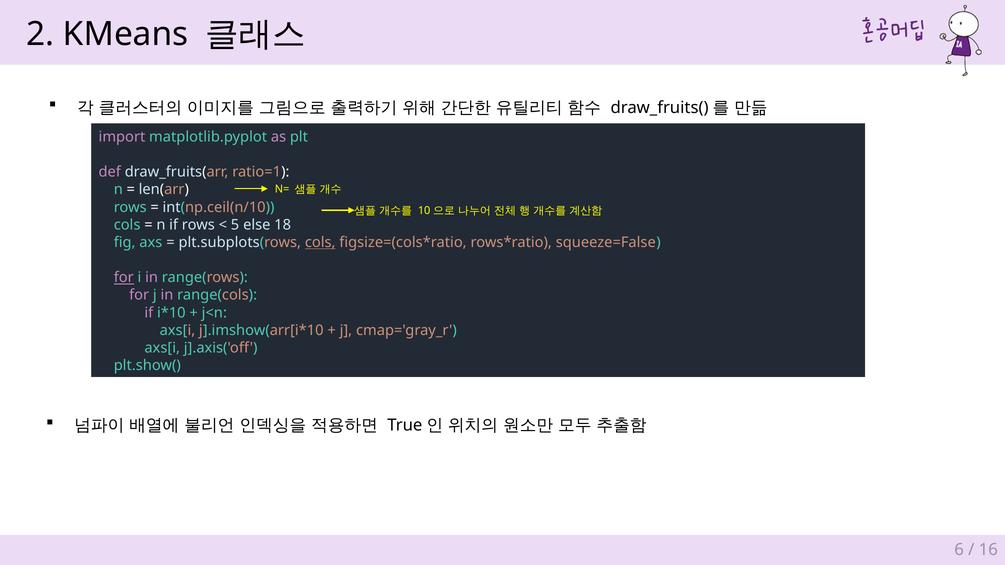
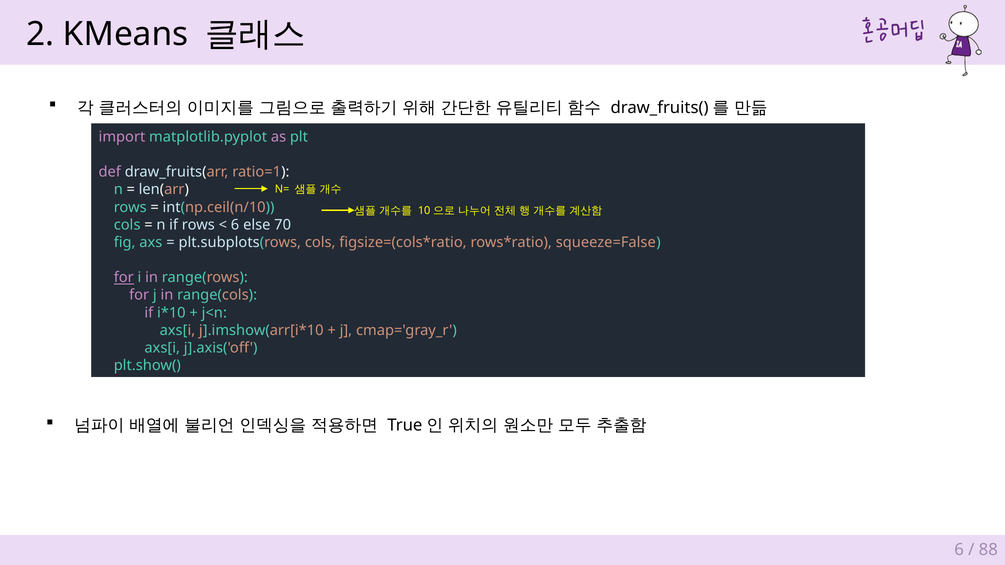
5: 5 -> 6 (235, 225)
18: 18 -> 70 (283, 225)
cols underline: present -> none (320, 243)
16: 16 -> 88 (988, 550)
